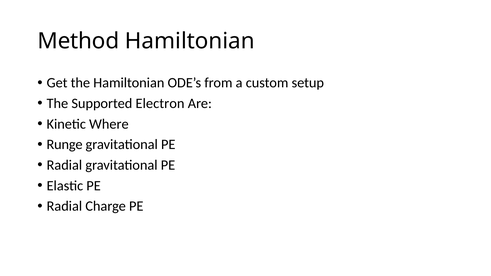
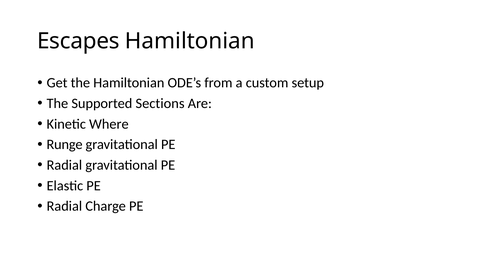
Method: Method -> Escapes (78, 41)
Electron: Electron -> Sections (160, 104)
